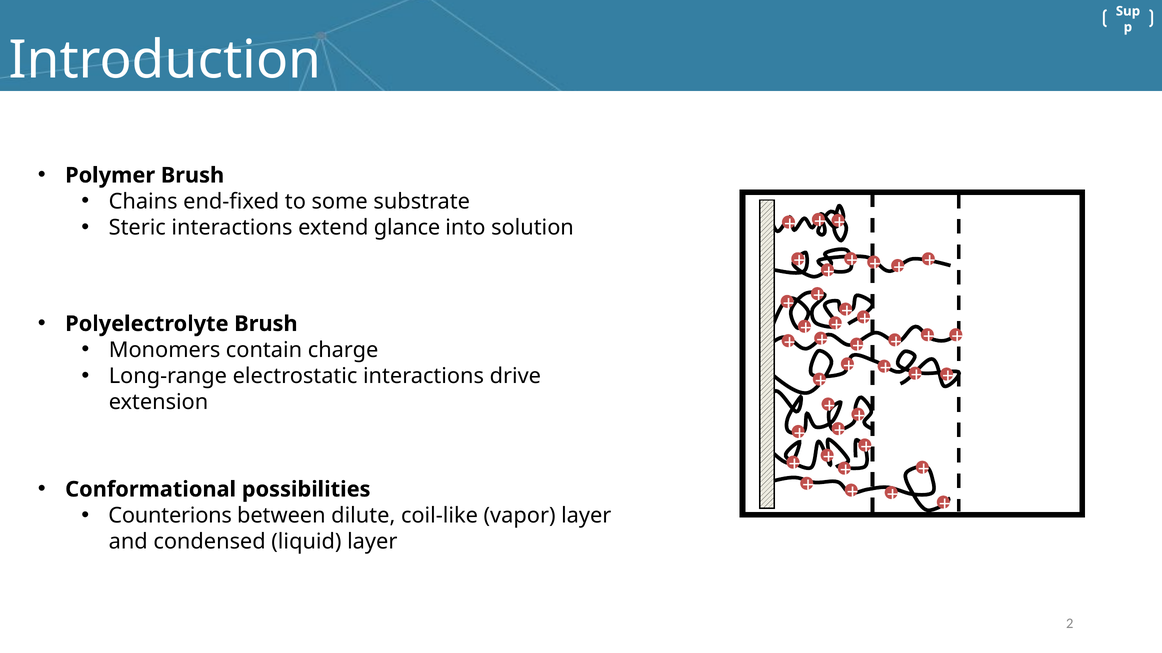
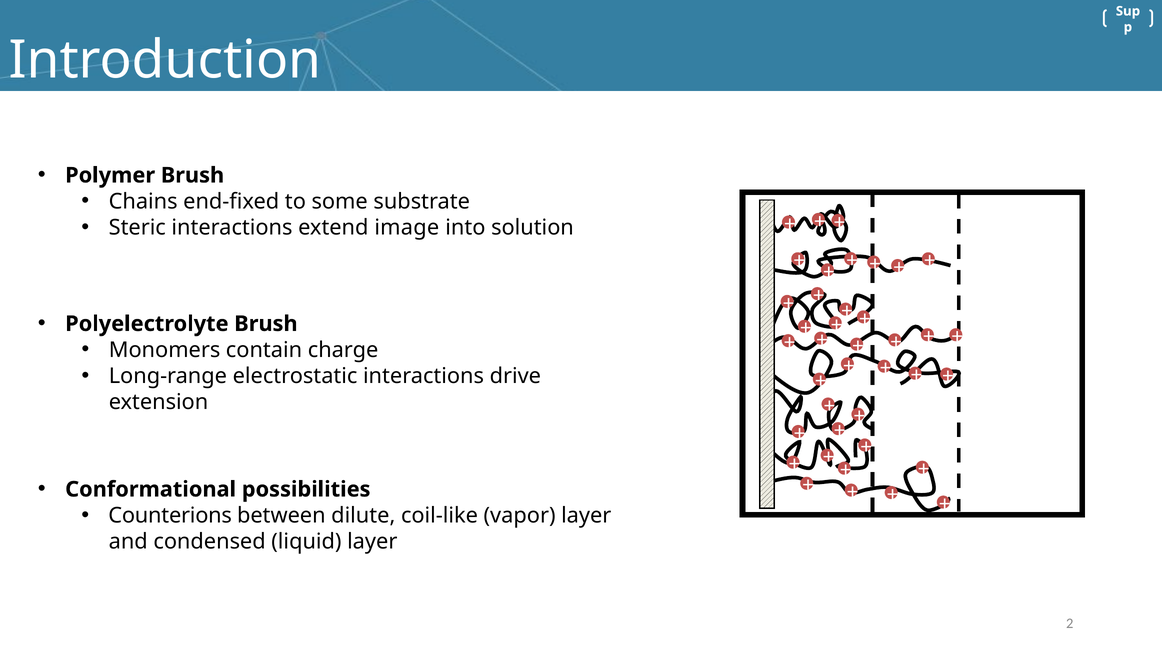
glance: glance -> image (407, 228)
